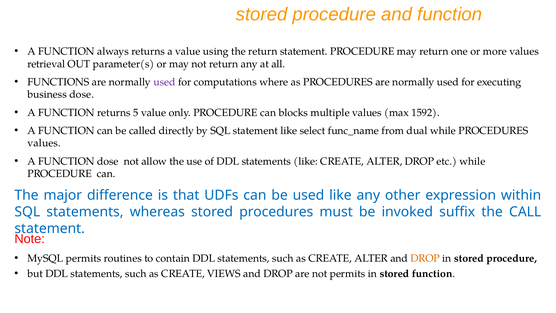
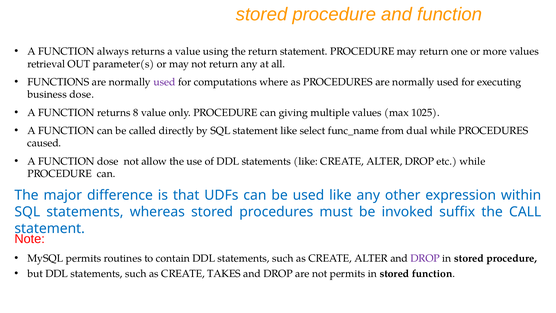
5: 5 -> 8 (136, 113)
blocks: blocks -> giving (293, 113)
1592: 1592 -> 1025 (426, 113)
values: values -> caused (44, 143)
DROP colour: orange -> purple (425, 258)
VIEWS: VIEWS -> TAKES (224, 273)
